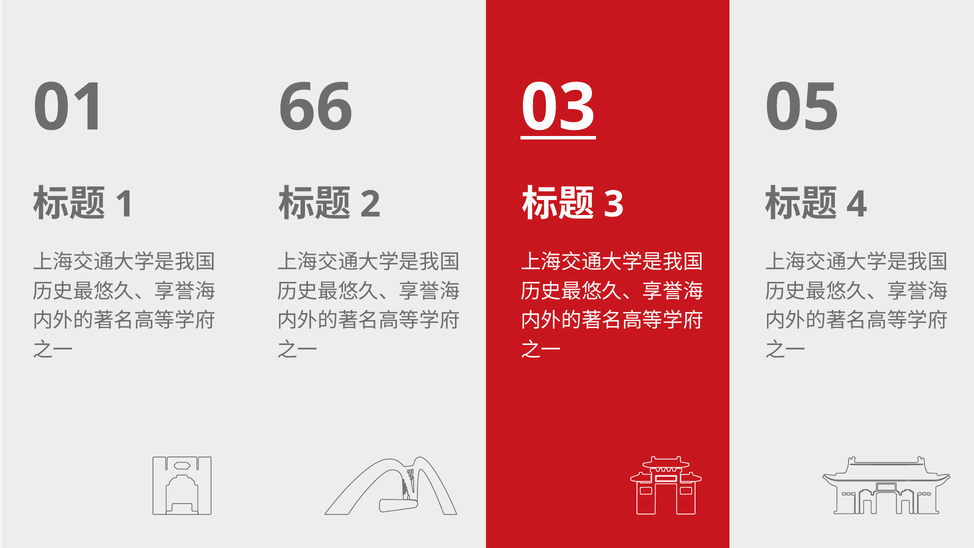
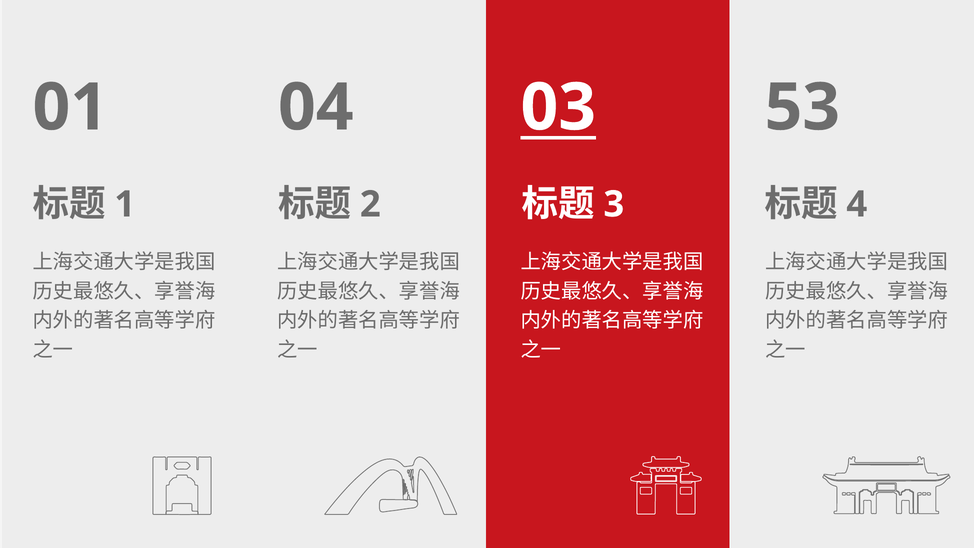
66: 66 -> 04 (316, 108)
05: 05 -> 53 (802, 108)
